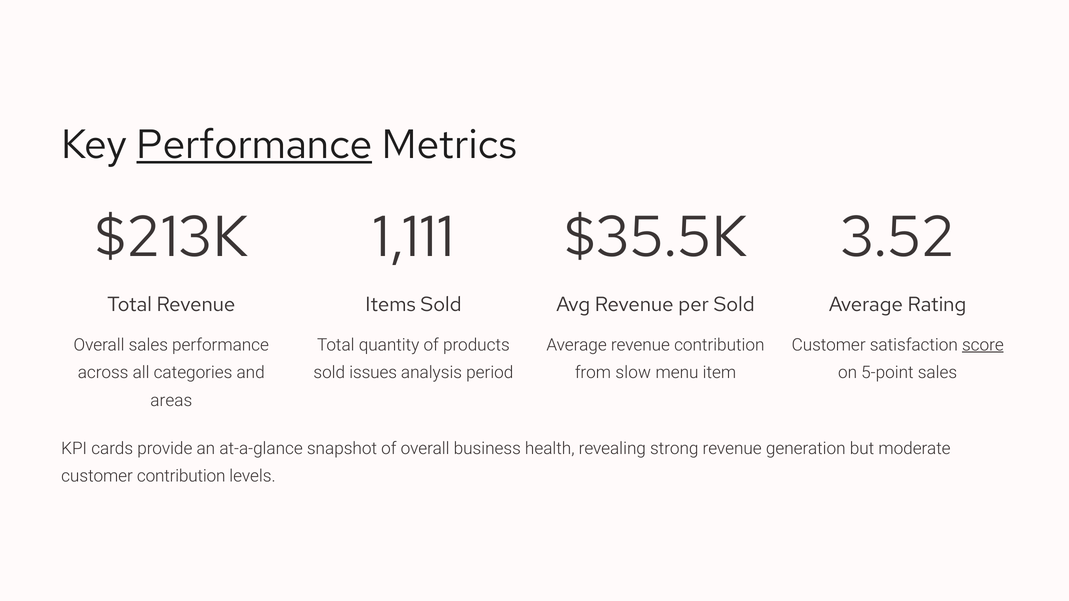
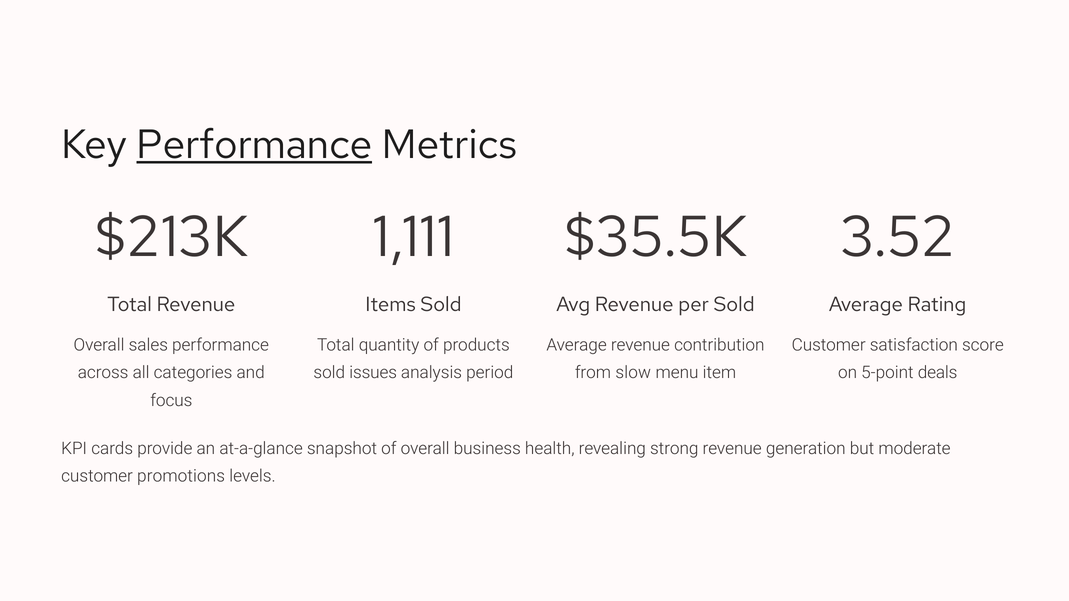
score underline: present -> none (983, 345)
5-point sales: sales -> deals (938, 373)
areas: areas -> focus (171, 401)
customer contribution: contribution -> promotions (181, 476)
